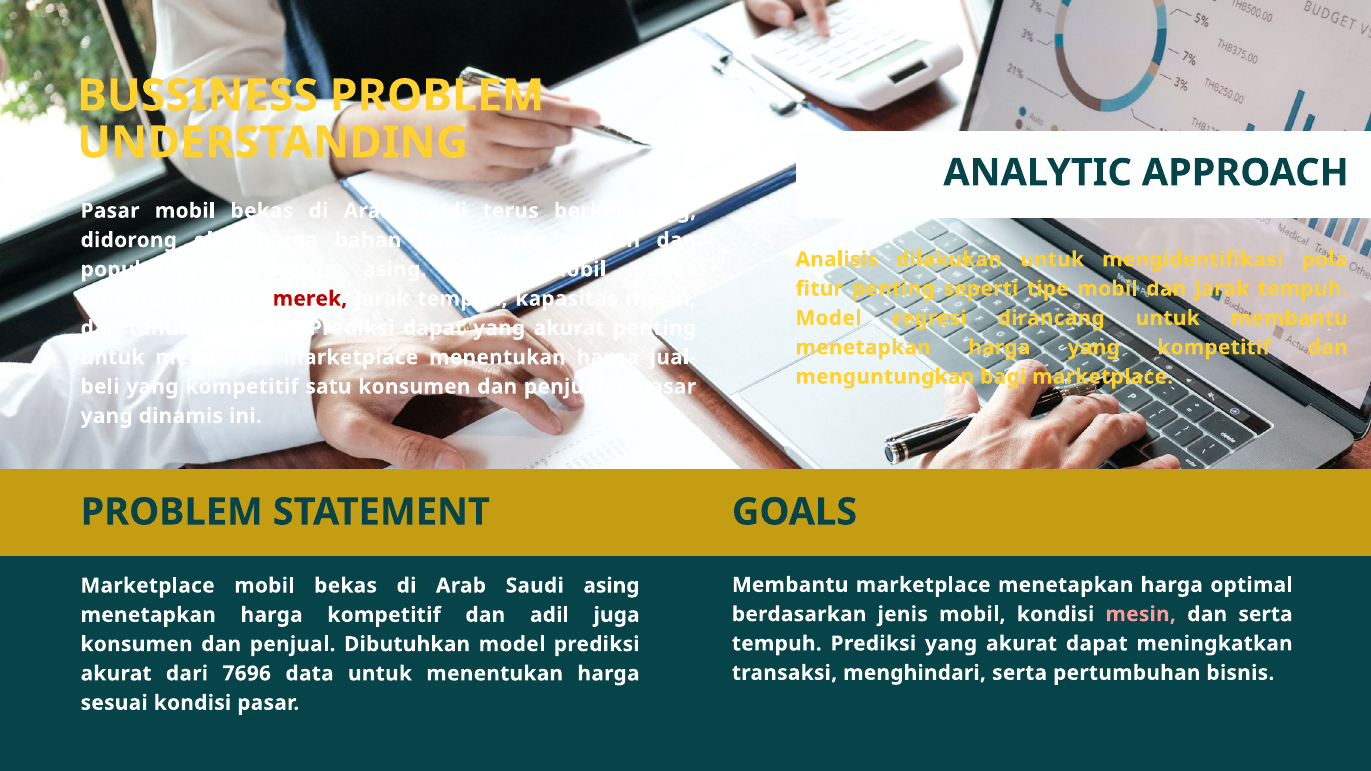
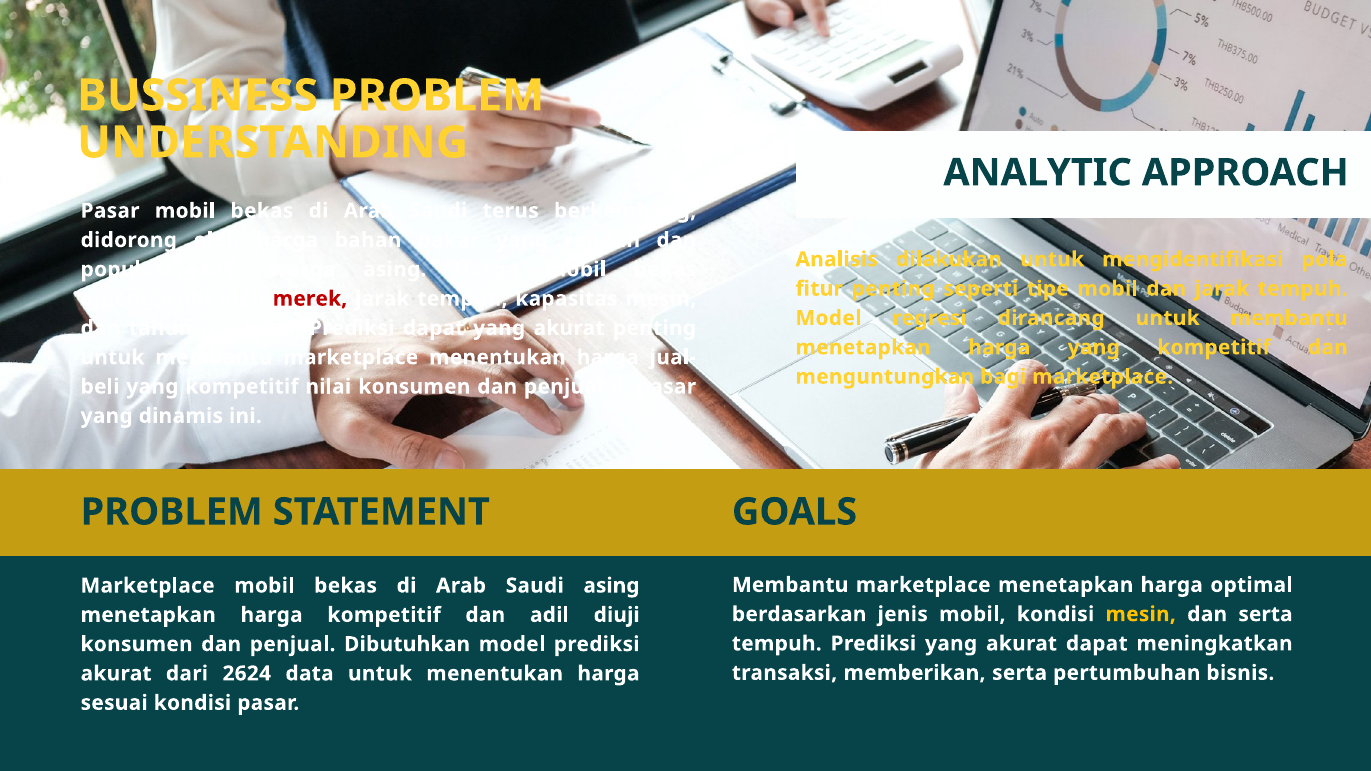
satu: satu -> nilai (328, 387)
mesin colour: pink -> yellow (1141, 614)
juga: juga -> diuji (617, 615)
menghindari: menghindari -> memberikan (914, 673)
7696: 7696 -> 2624 (247, 674)
